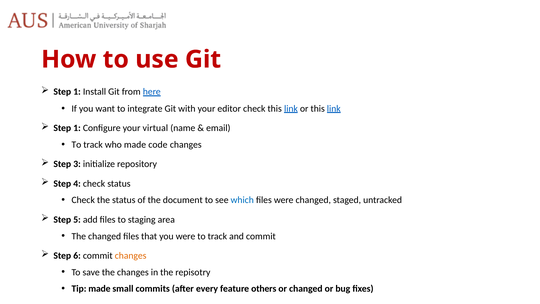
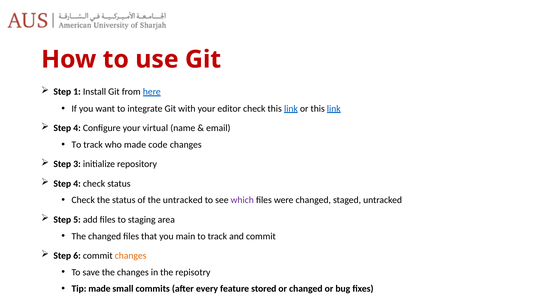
1: 1 -> 4 (77, 128)
the document: document -> untracked (183, 200)
which colour: blue -> purple (242, 200)
you were: were -> main (185, 236)
others: others -> stored (264, 289)
